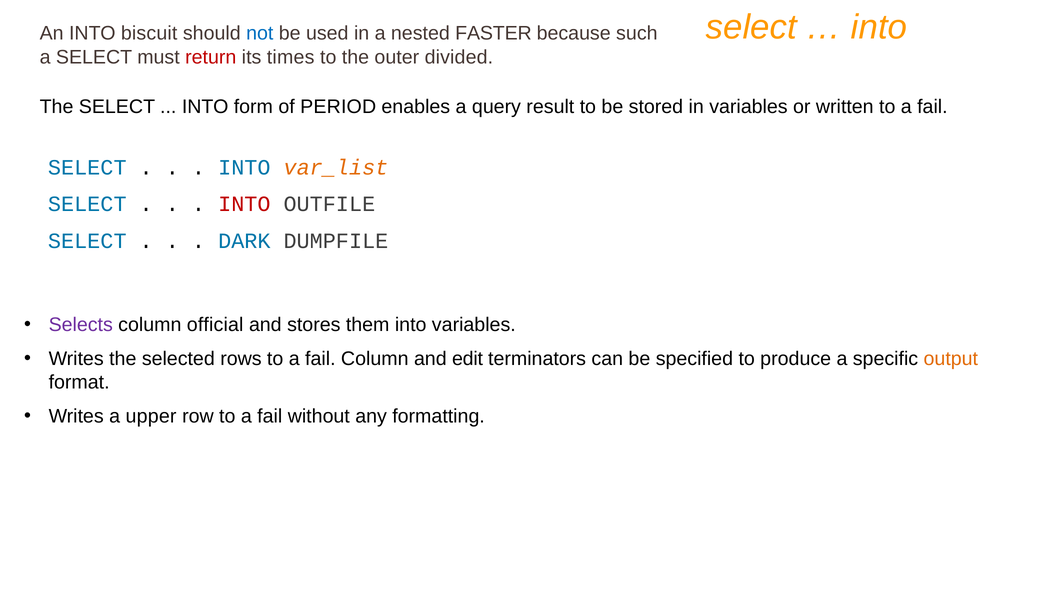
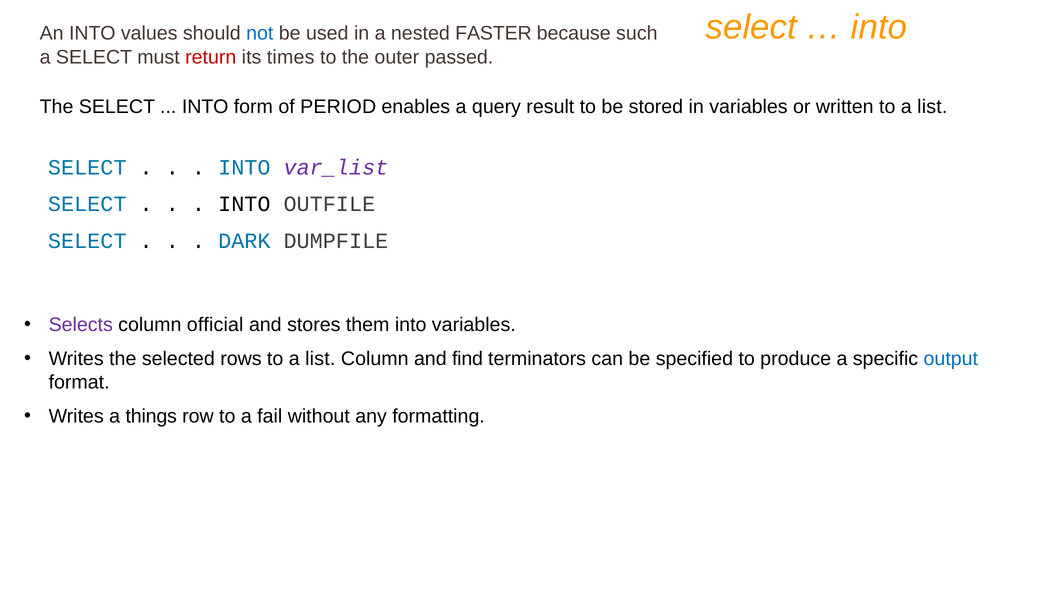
biscuit: biscuit -> values (149, 33)
divided: divided -> passed (459, 57)
written to a fail: fail -> list (932, 106)
var_list colour: orange -> purple (336, 167)
INTO colour: red -> black (244, 204)
rows to a fail: fail -> list (320, 358)
edit: edit -> find (468, 358)
output colour: orange -> blue (951, 358)
upper: upper -> things (151, 416)
